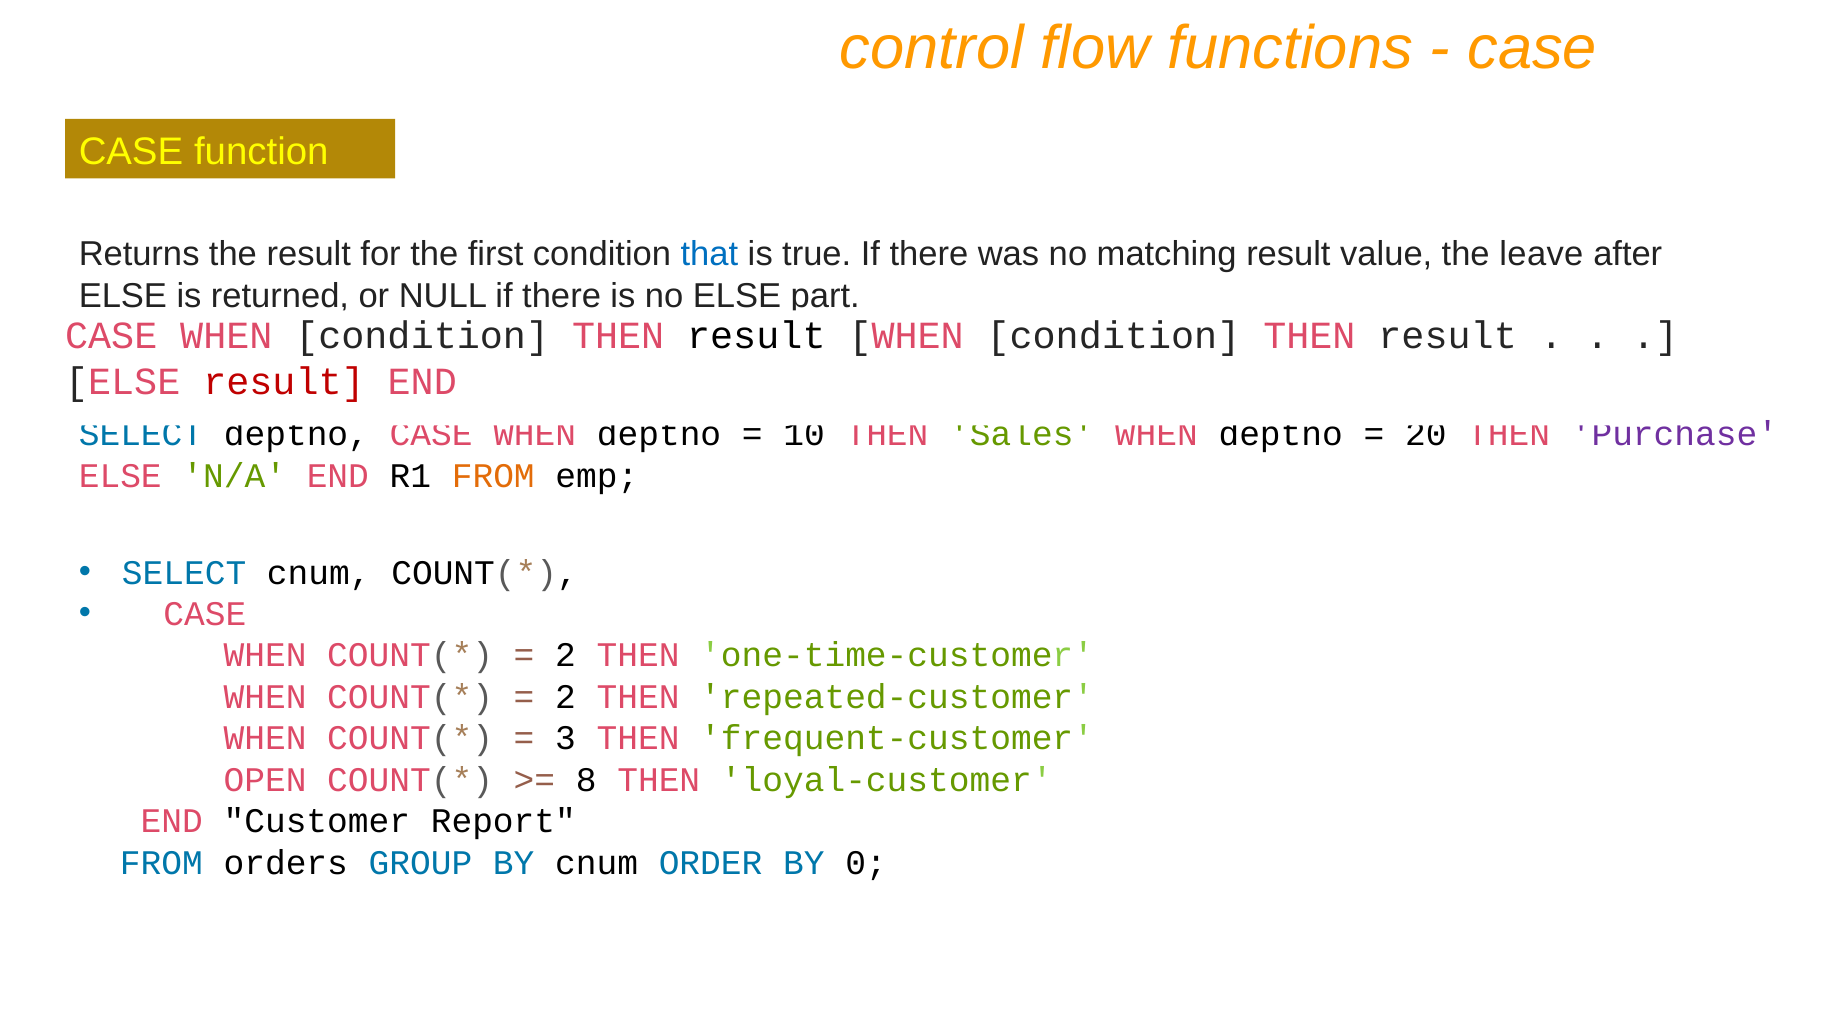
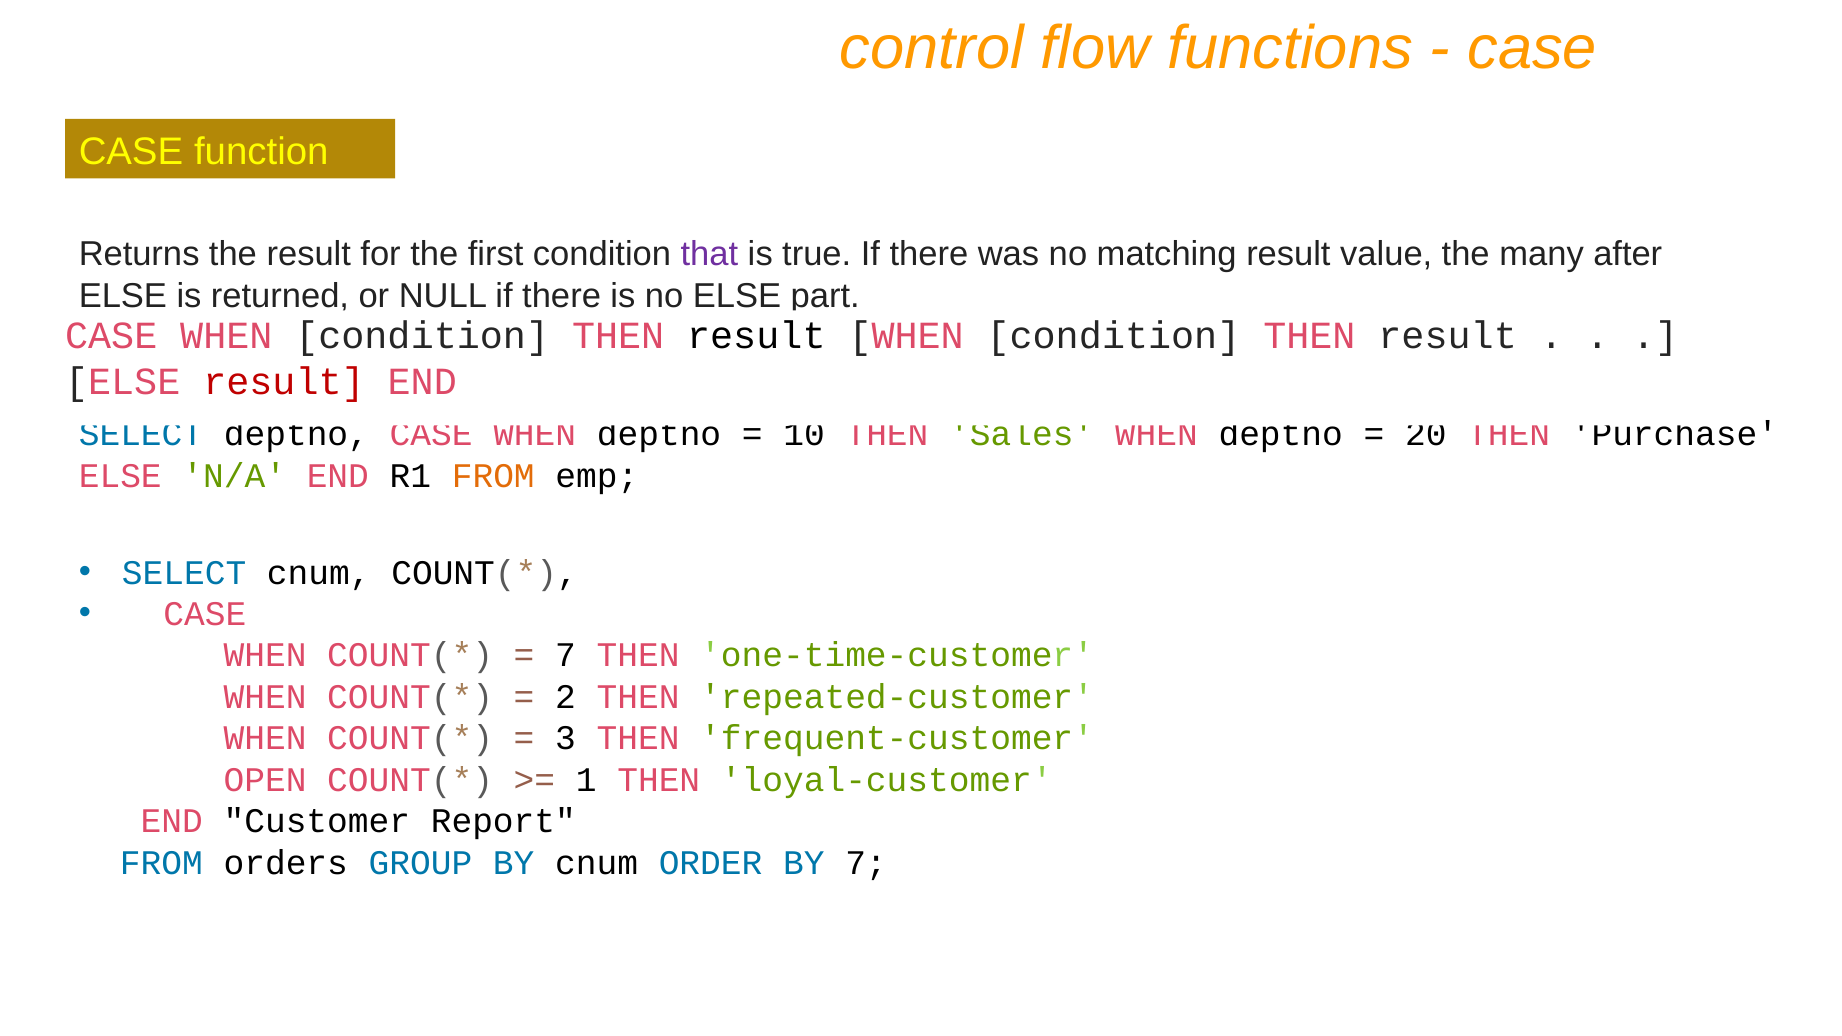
that colour: blue -> purple (709, 254)
leave: leave -> many (1542, 254)
Purchase colour: purple -> black (1674, 435)
2: 2 -> 7 (566, 656)
8: 8 -> 1 (586, 780)
BY 0: 0 -> 7 (866, 863)
